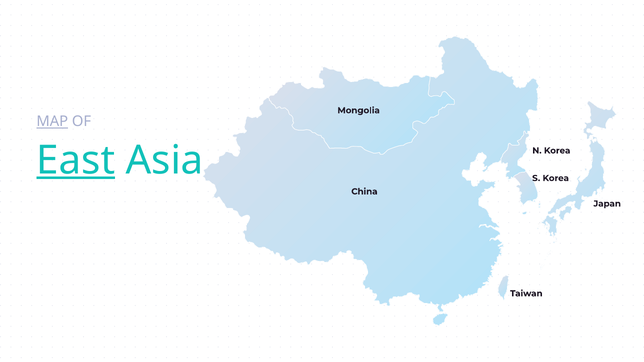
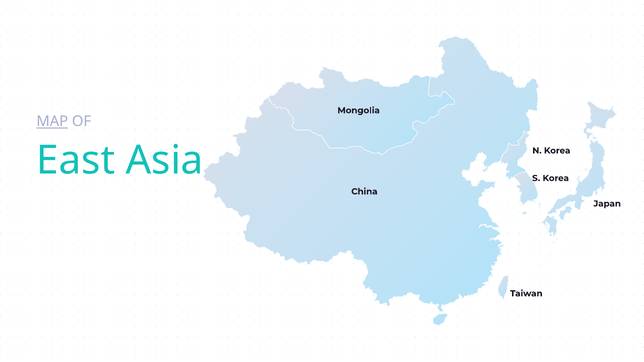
East underline: present -> none (76, 160)
